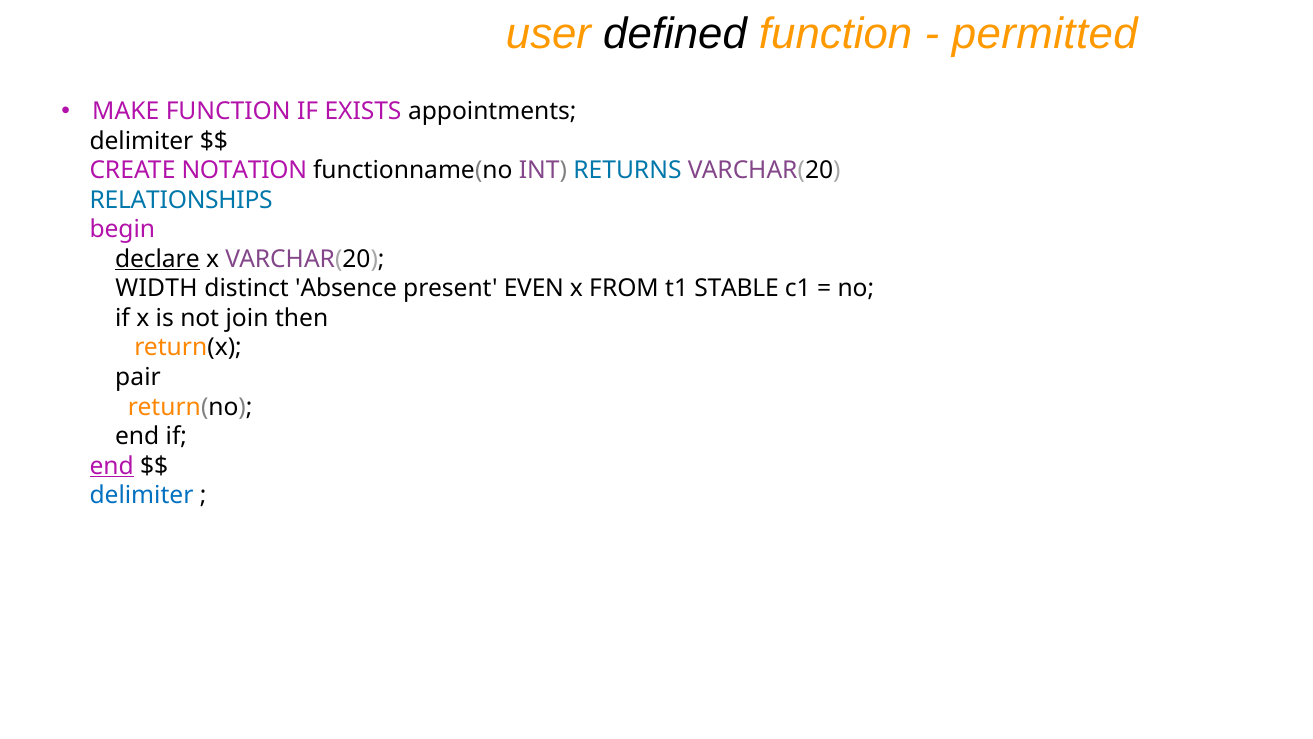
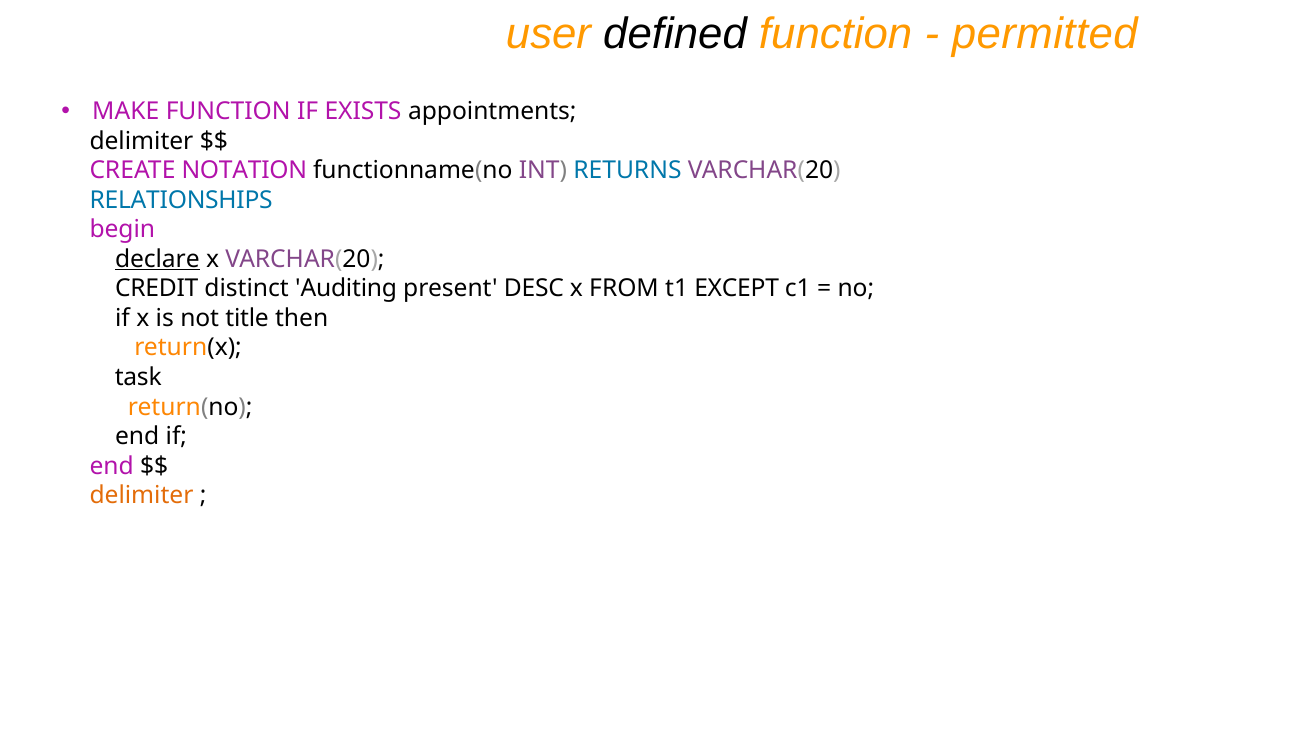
WIDTH: WIDTH -> CREDIT (157, 289)
Absence: Absence -> Auditing (346, 289)
EVEN: EVEN -> DESC (534, 289)
STABLE: STABLE -> EXCEPT (737, 289)
join: join -> title (247, 318)
pair: pair -> task (138, 377)
end underline: present -> none (112, 466)
delimiter colour: blue -> orange (141, 495)
